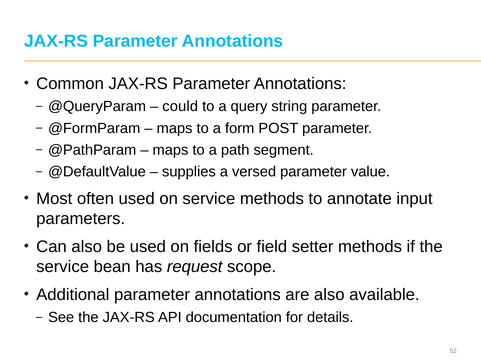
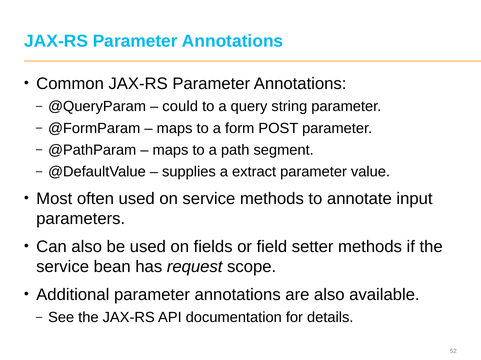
versed: versed -> extract (254, 172)
